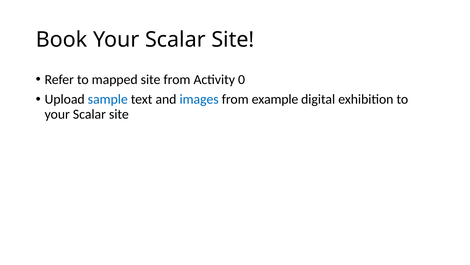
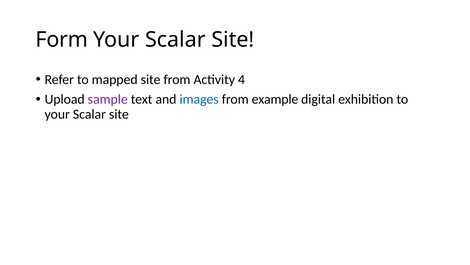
Book: Book -> Form (62, 39)
0: 0 -> 4 (241, 79)
sample colour: blue -> purple (108, 99)
